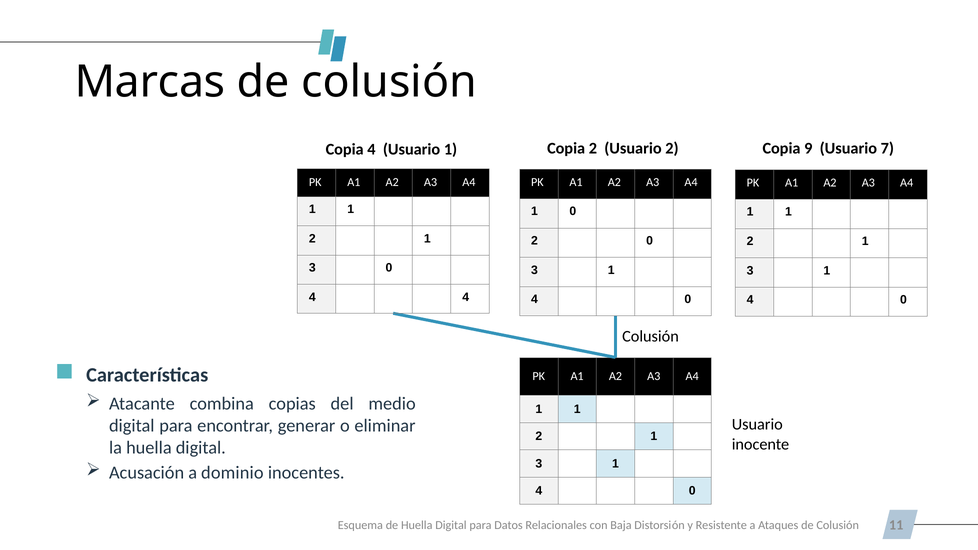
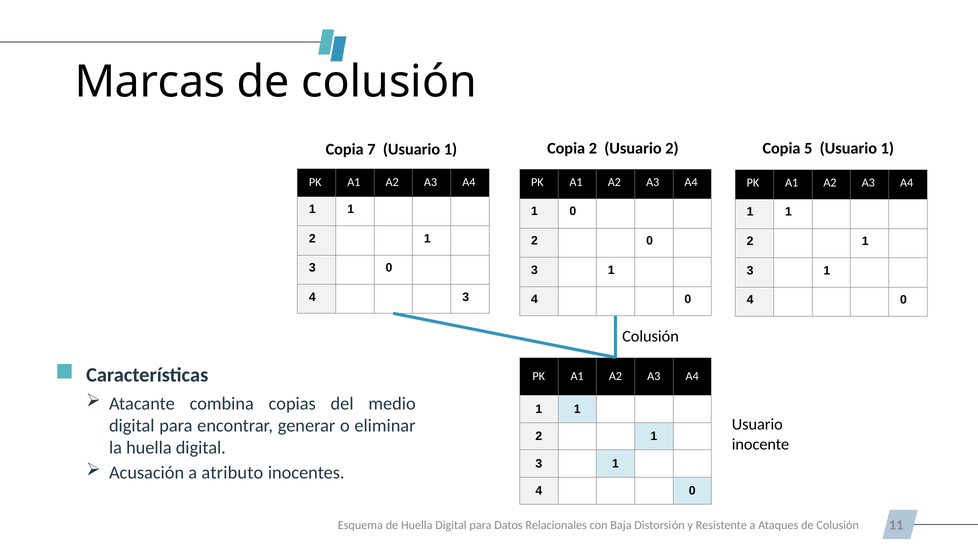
Copia 4: 4 -> 7 (371, 149)
9: 9 -> 5 (808, 149)
7: 7 -> 1 (887, 149)
4 4: 4 -> 3 (466, 297)
dominio: dominio -> atributo (232, 473)
